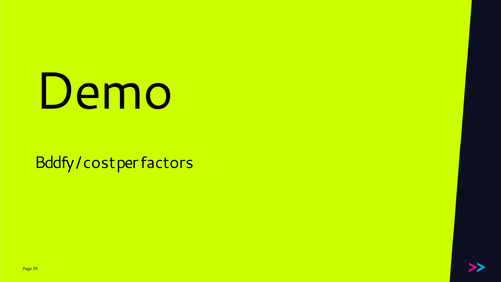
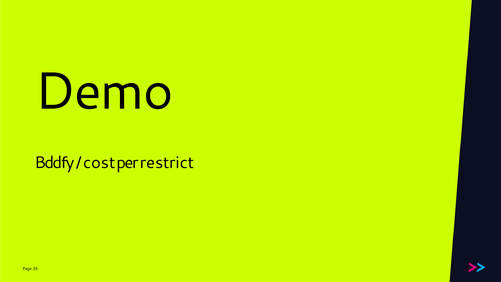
factors: factors -> restrict (167, 163)
